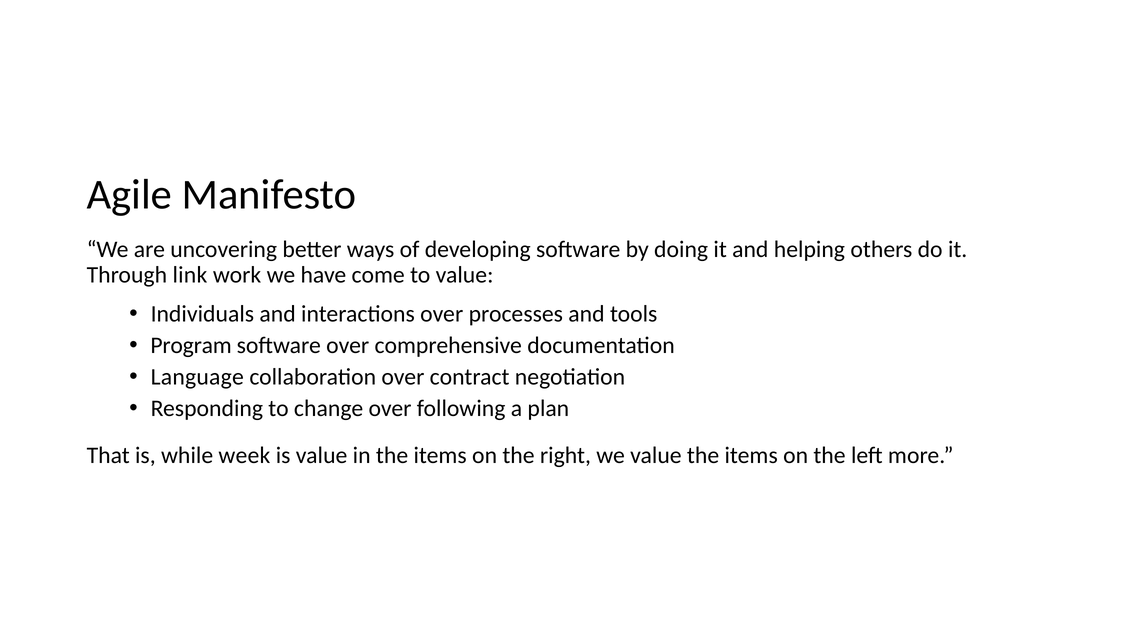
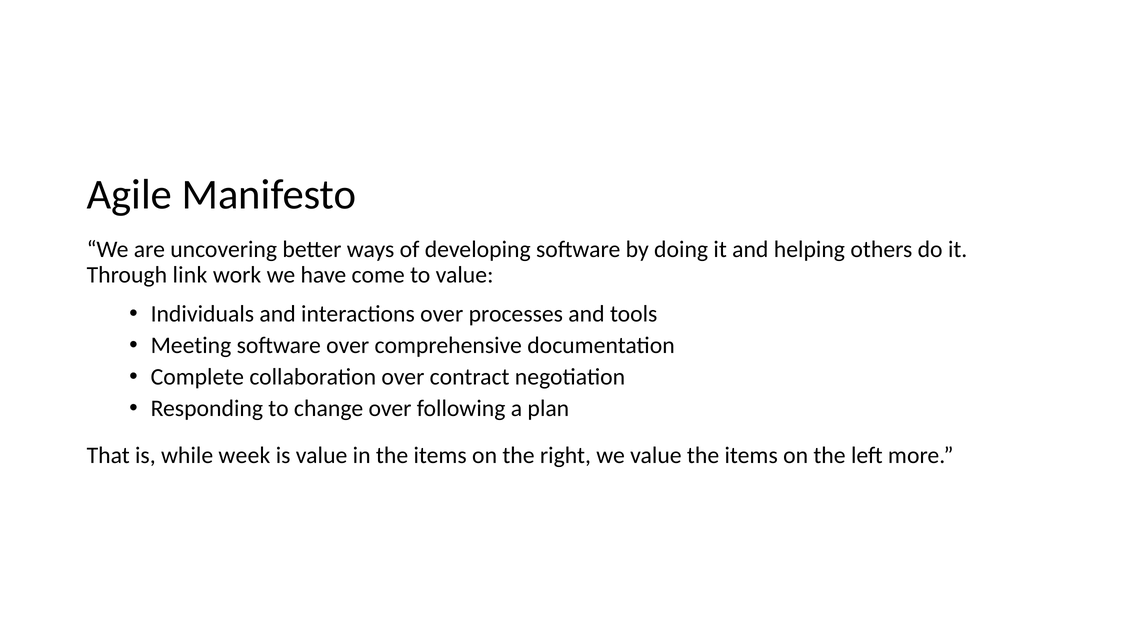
Program: Program -> Meeting (191, 345)
Language: Language -> Complete (197, 377)
